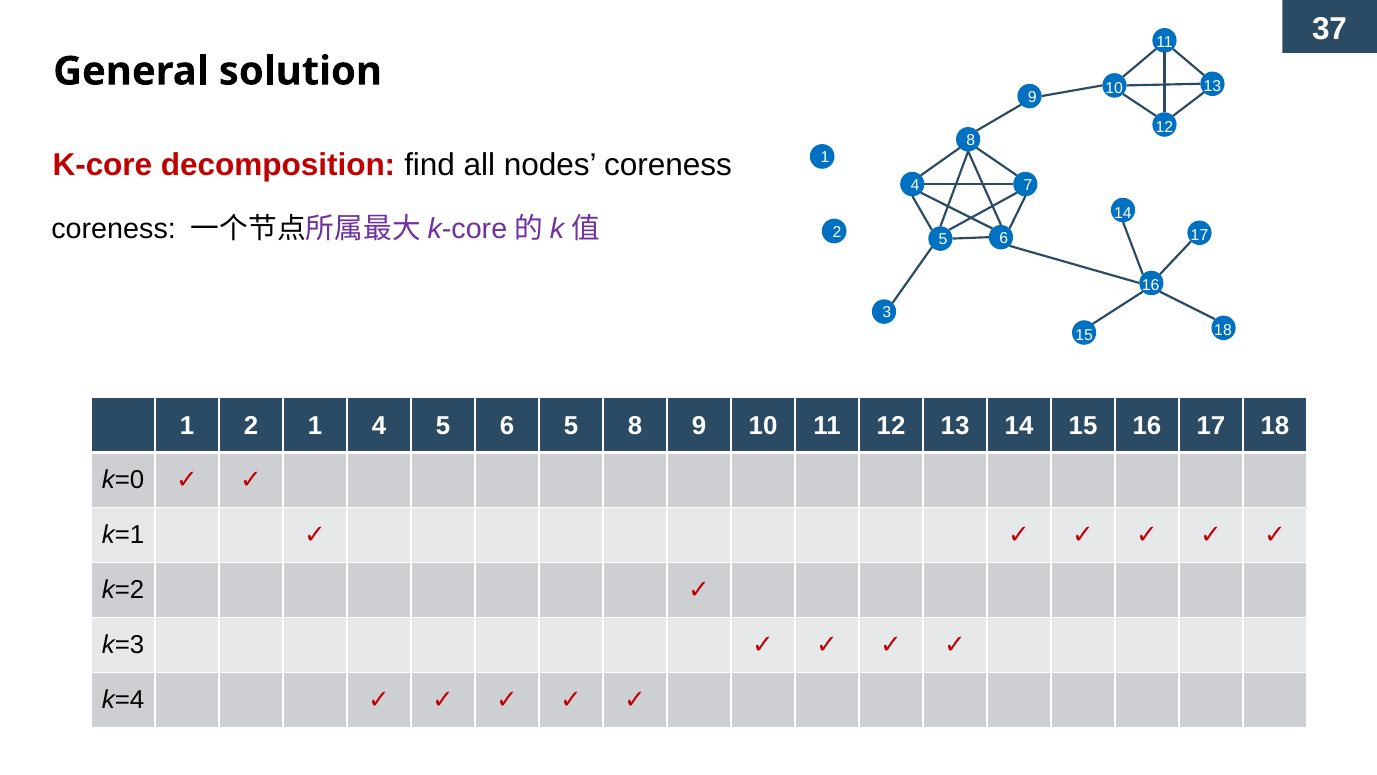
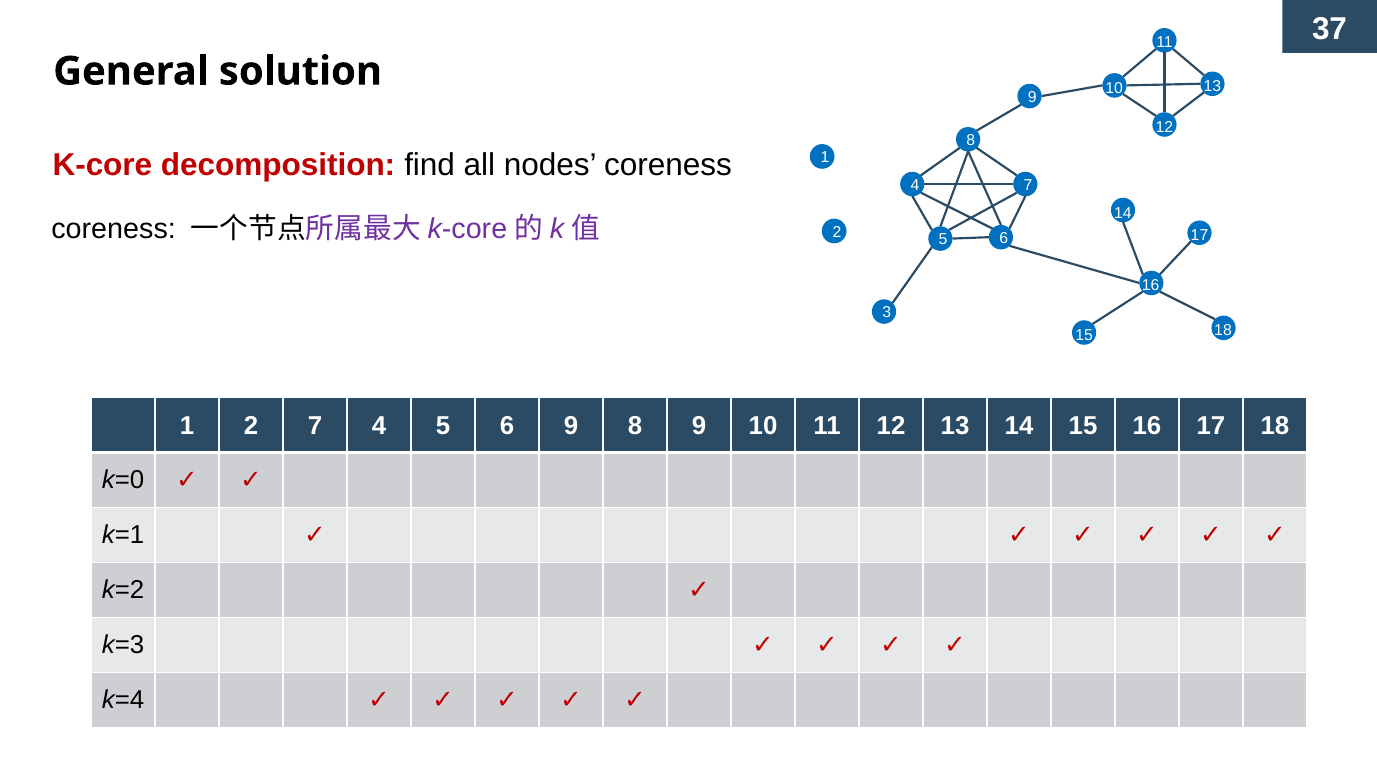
1 2 1: 1 -> 7 (315, 425)
6 5: 5 -> 9 (571, 425)
